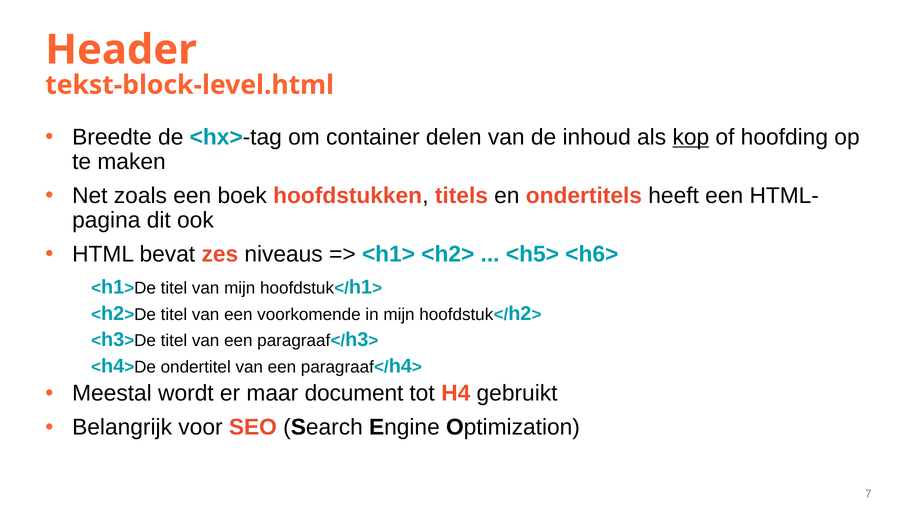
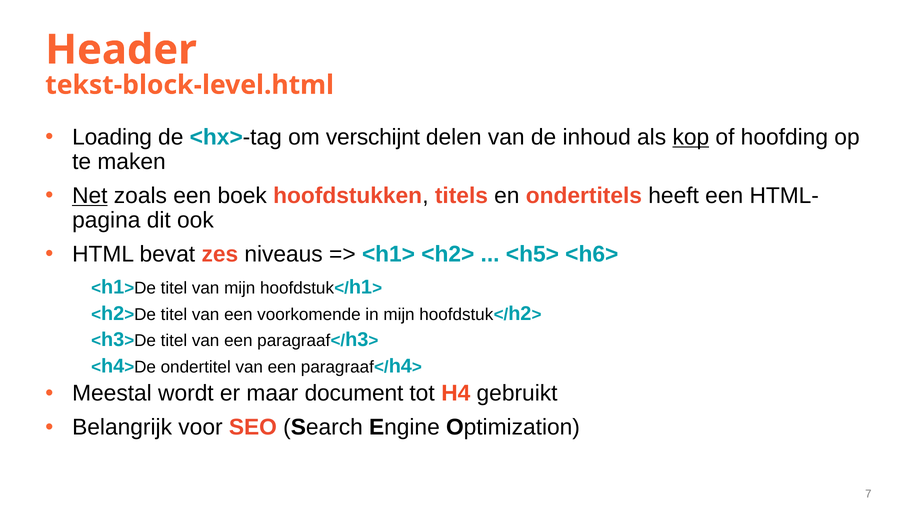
Breedte: Breedte -> Loading (112, 137)
container: container -> verschijnt (373, 137)
Net underline: none -> present (90, 196)
